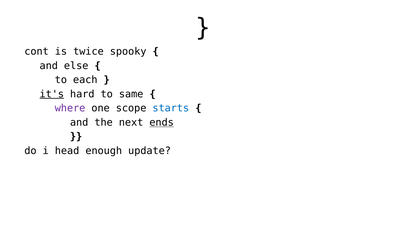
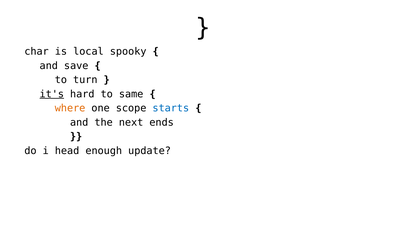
cont: cont -> char (37, 52)
twice: twice -> local (88, 52)
else: else -> save (76, 66)
each: each -> turn (85, 80)
where colour: purple -> orange (70, 108)
ends underline: present -> none (162, 123)
